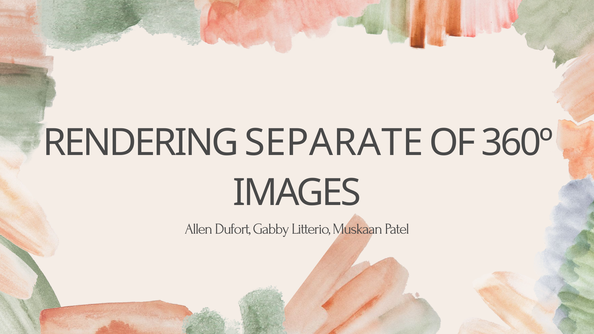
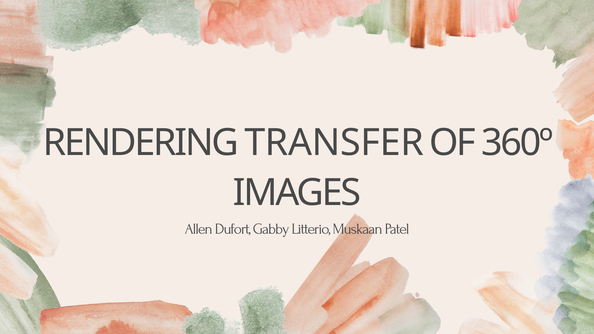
SEPARATE: SEPARATE -> TRANSFER (334, 143)
